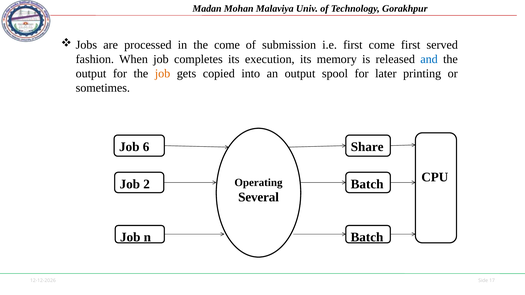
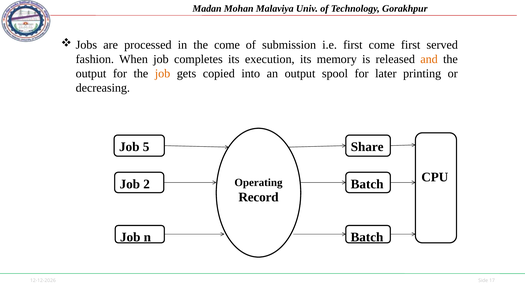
and colour: blue -> orange (429, 59)
sometimes: sometimes -> decreasing (103, 88)
6: 6 -> 5 (146, 147)
Several: Several -> Record (259, 197)
